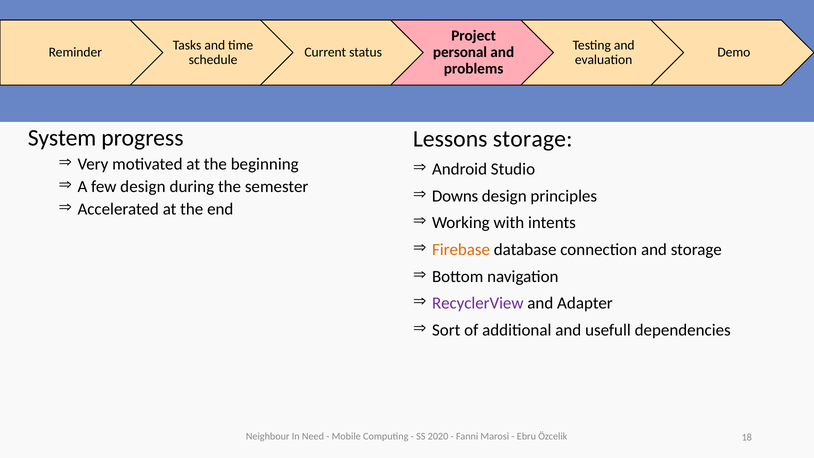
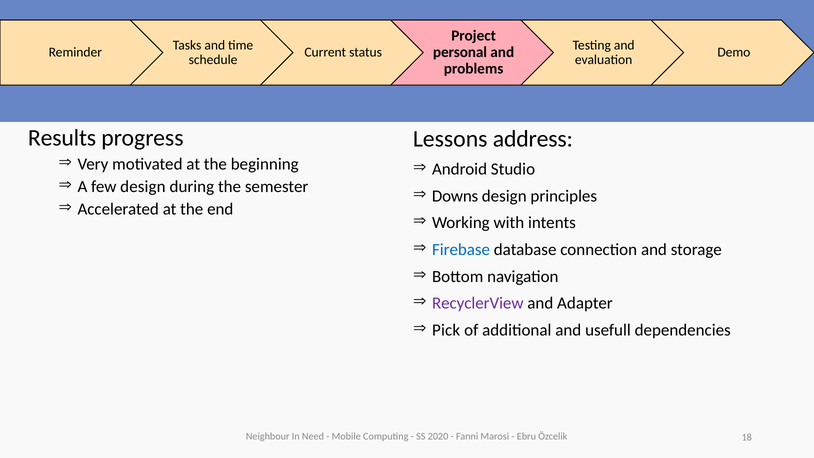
System: System -> Results (62, 138)
Lessons storage: storage -> address (533, 139)
Firebase colour: orange -> blue (461, 250)
Sort: Sort -> Pick (446, 330)
